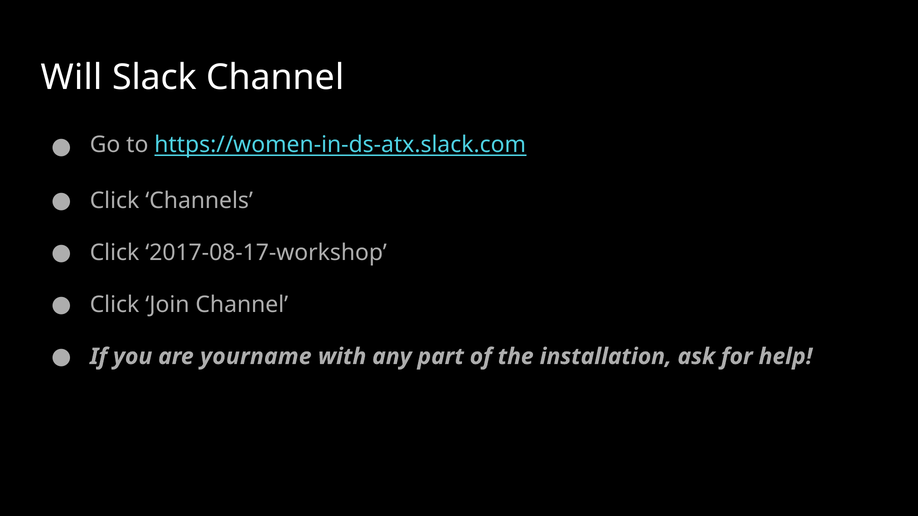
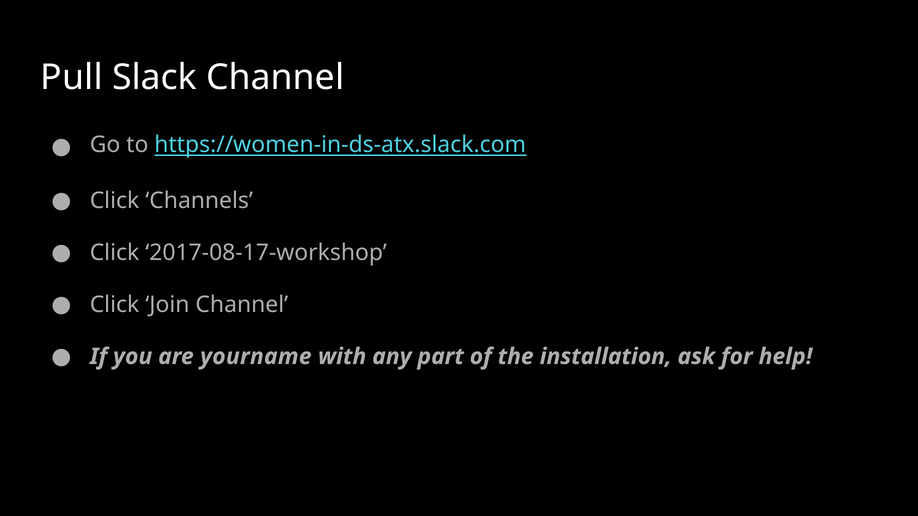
Will: Will -> Pull (72, 78)
